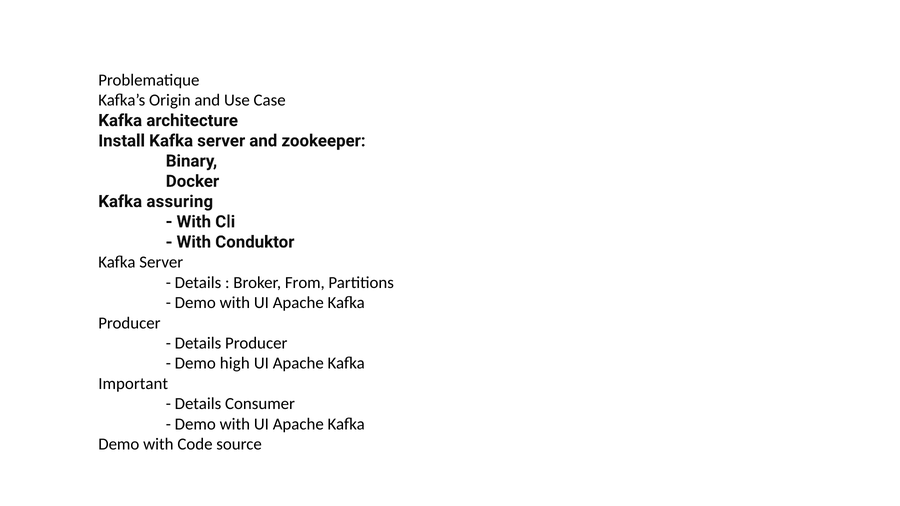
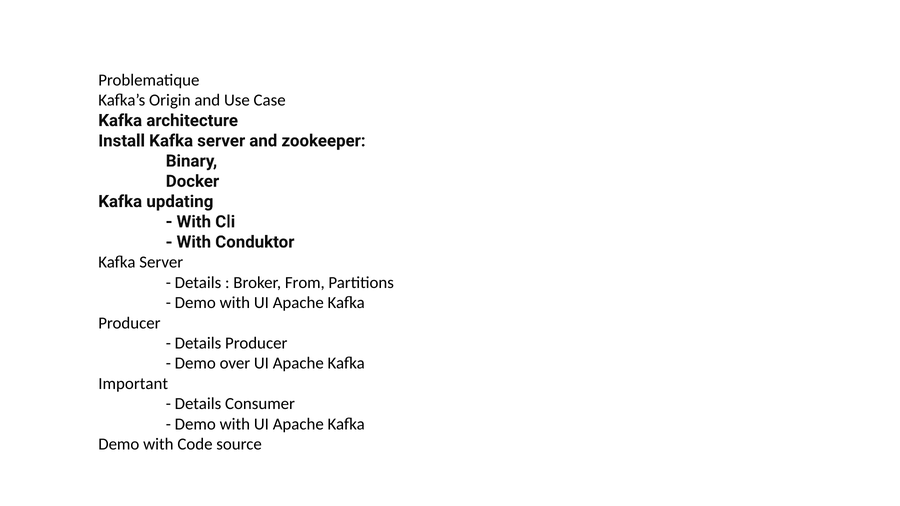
assuring: assuring -> updating (180, 202)
high: high -> over (235, 364)
